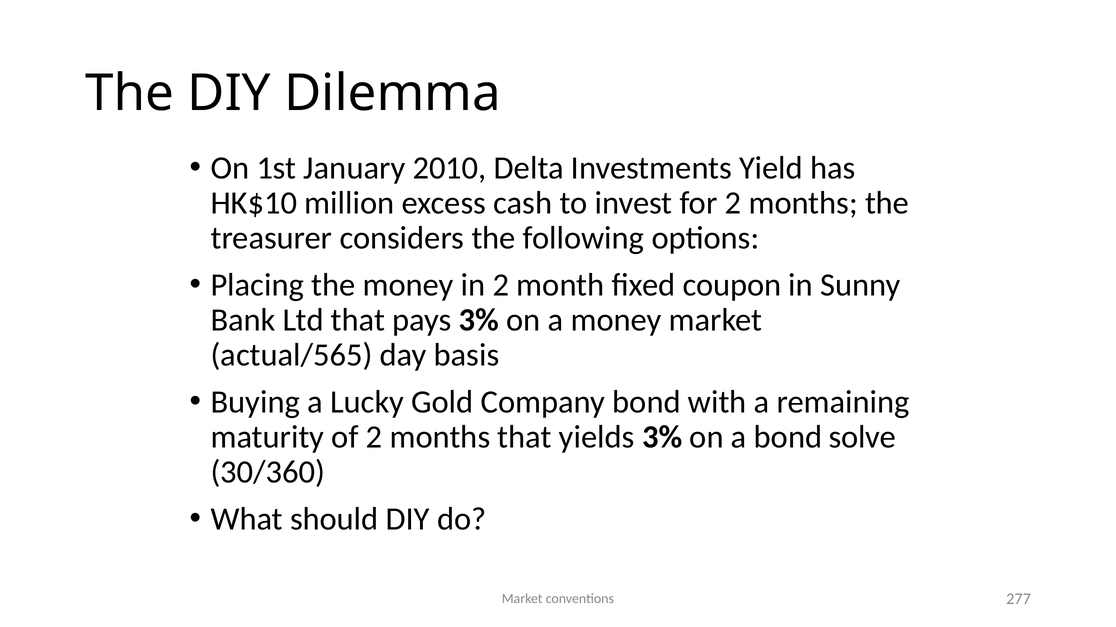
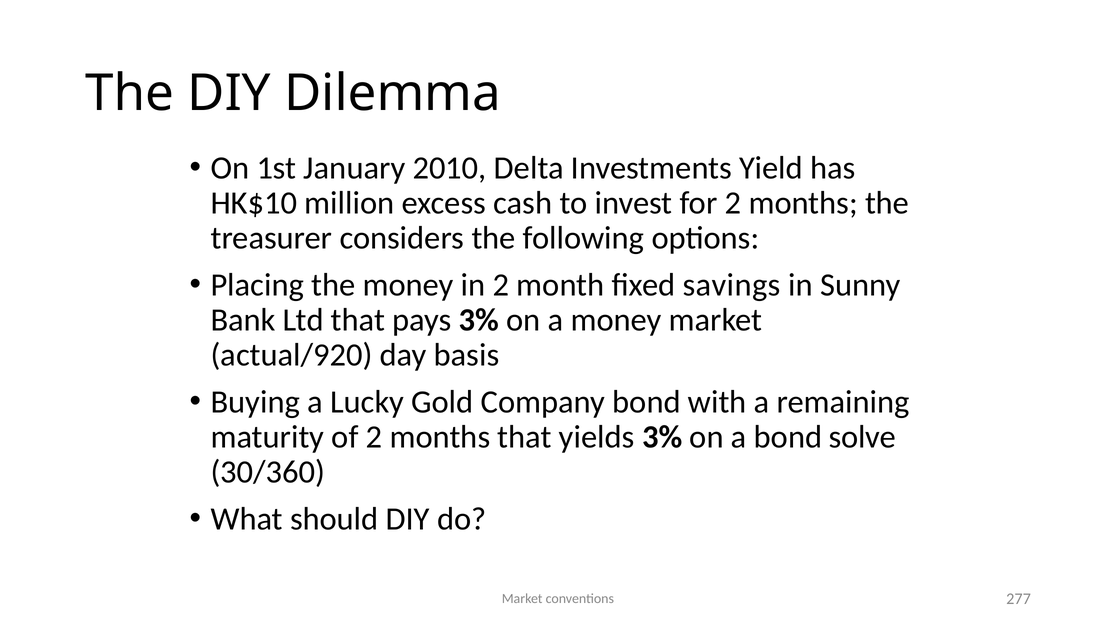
coupon: coupon -> savings (732, 285)
actual/565: actual/565 -> actual/920 (292, 355)
